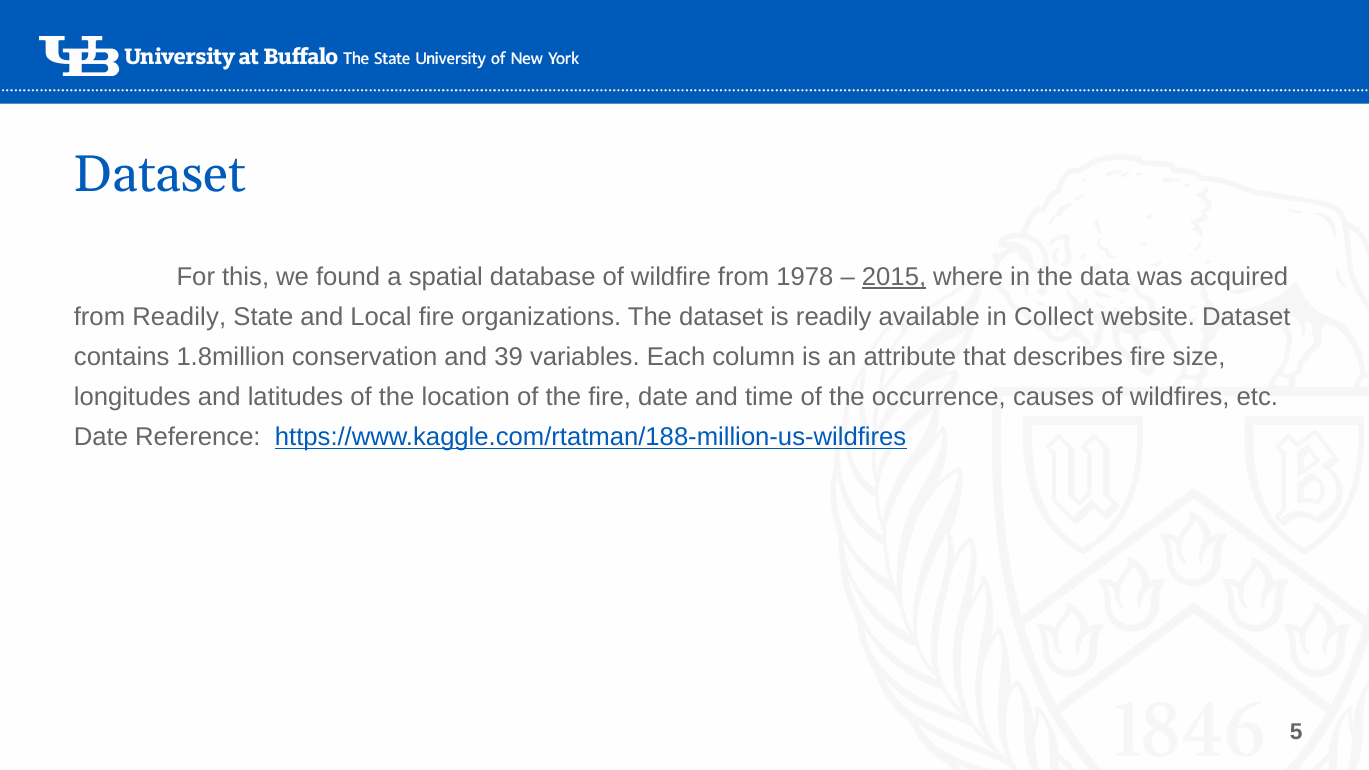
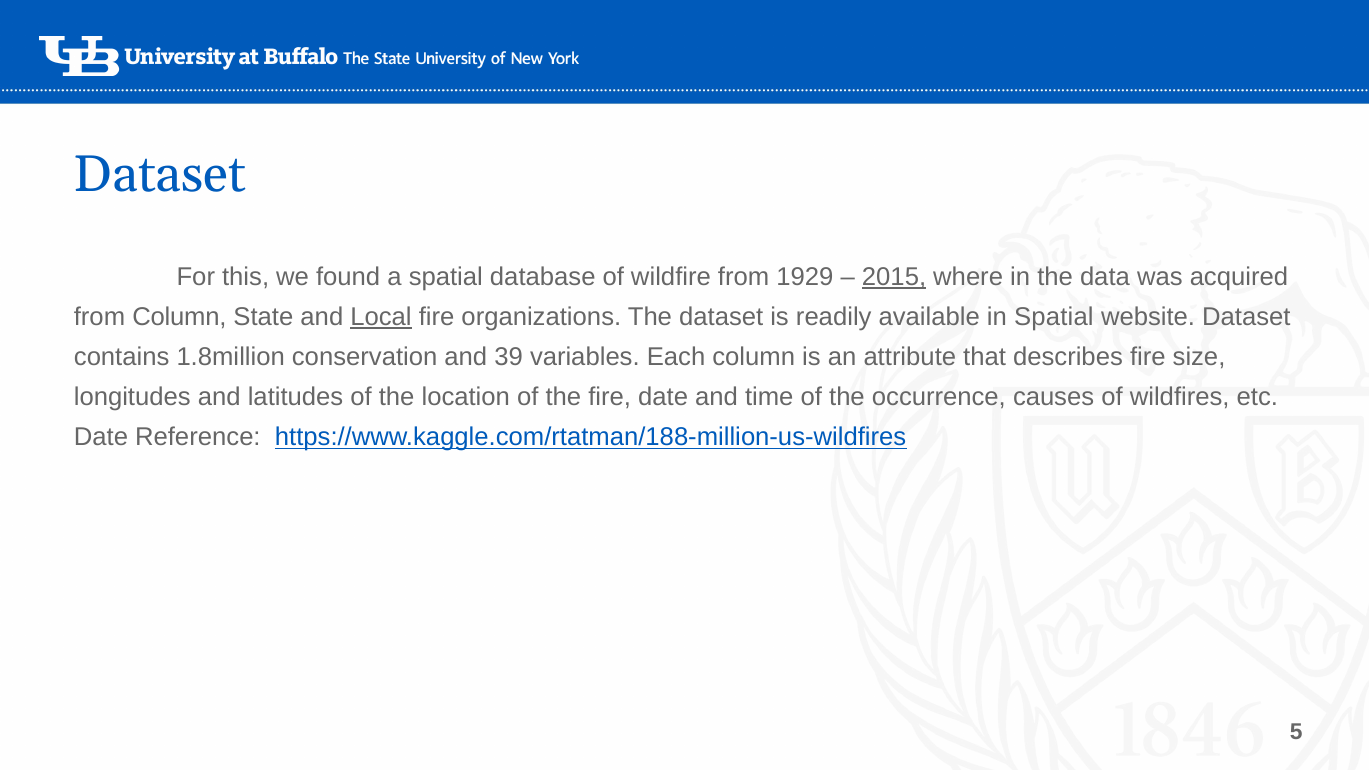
1978: 1978 -> 1929 (805, 277)
from Readily: Readily -> Column (179, 317)
Local underline: none -> present (381, 317)
in Collect: Collect -> Spatial (1054, 317)
